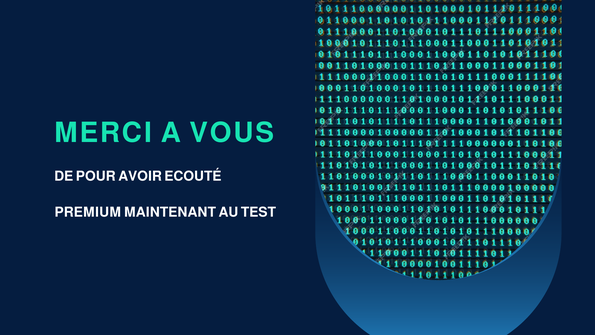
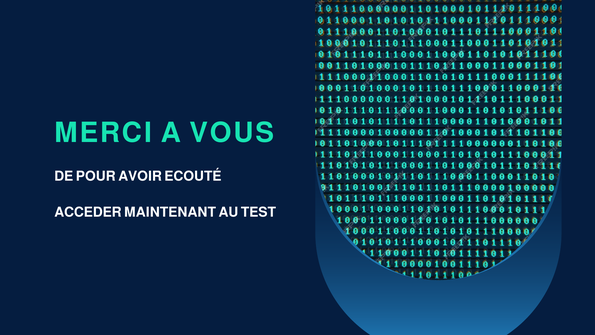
PREMIUM: PREMIUM -> ACCEDER (88, 212)
